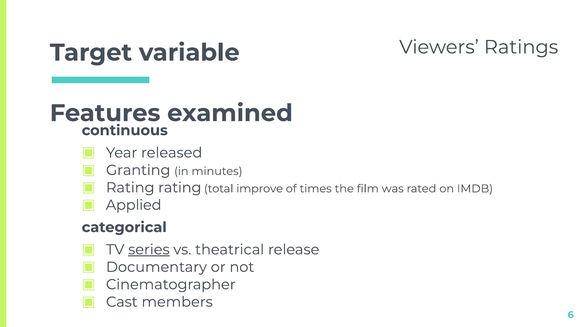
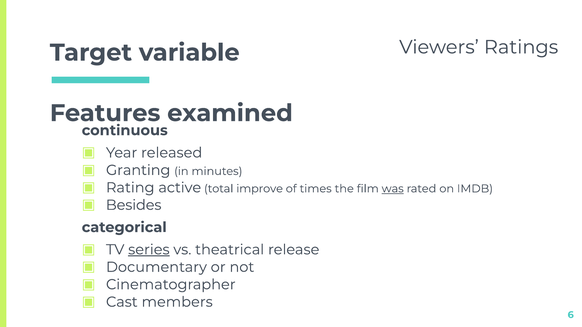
Rating rating: rating -> active (180, 188)
was underline: none -> present (393, 189)
Applied: Applied -> Besides (134, 205)
